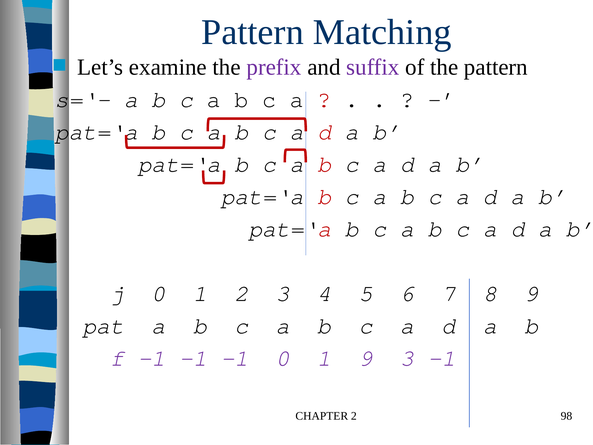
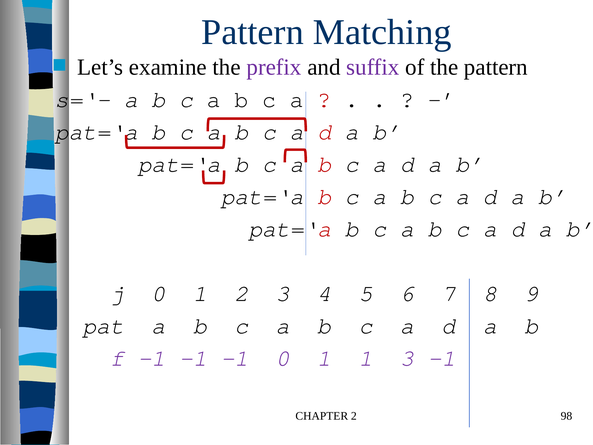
1 9: 9 -> 1 (366, 358)
